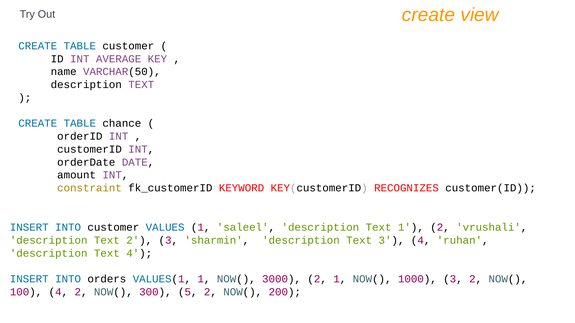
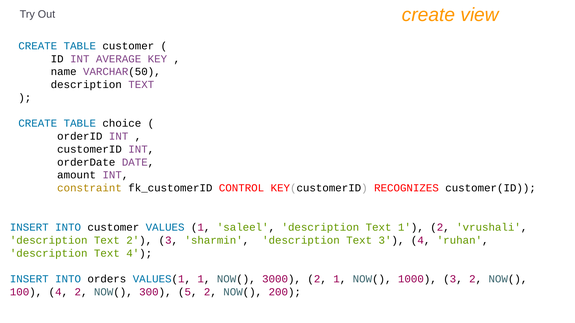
chance: chance -> choice (122, 124)
KEYWORD: KEYWORD -> CONTROL (242, 188)
